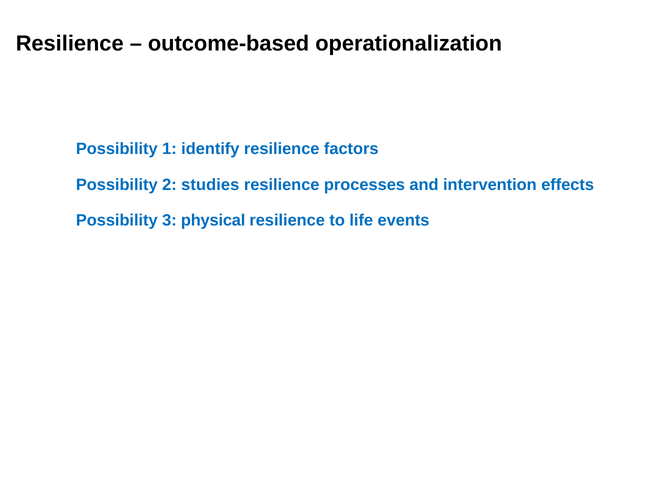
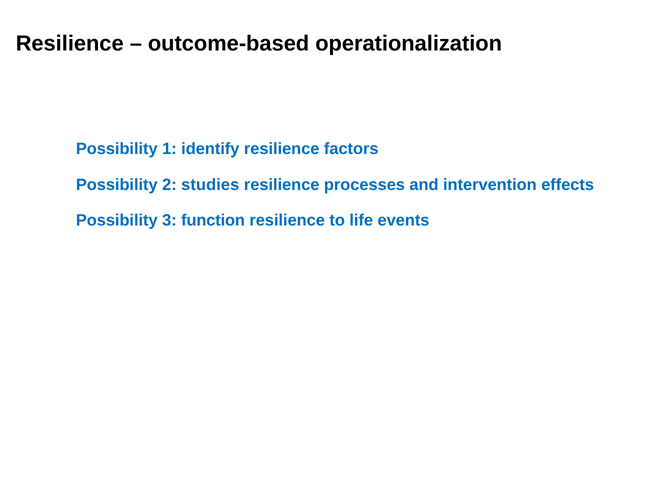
physical: physical -> function (213, 220)
